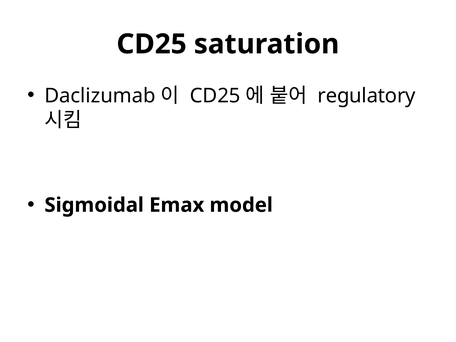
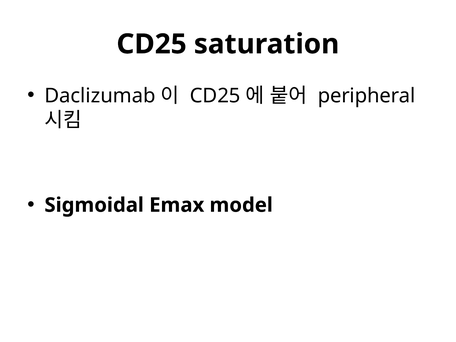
regulatory: regulatory -> peripheral (367, 96)
